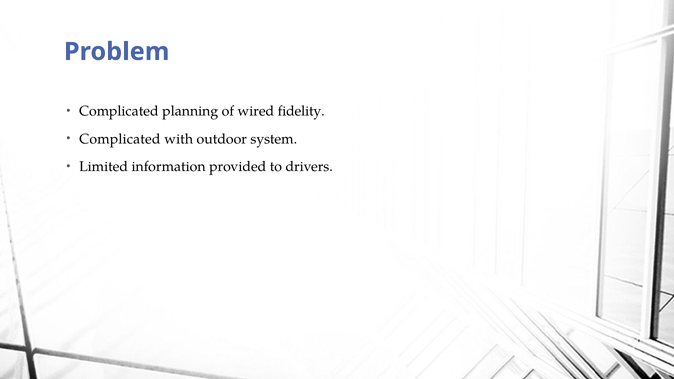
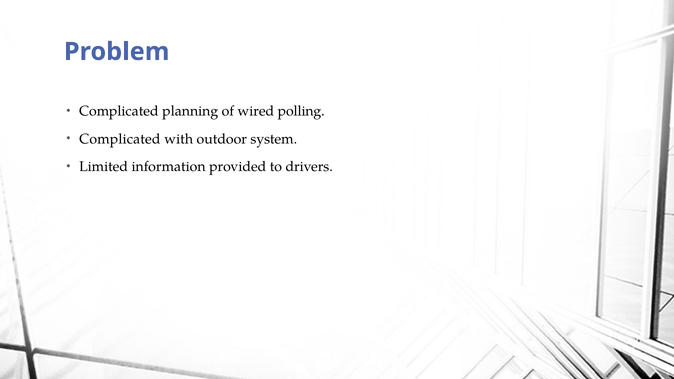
fidelity: fidelity -> polling (301, 111)
